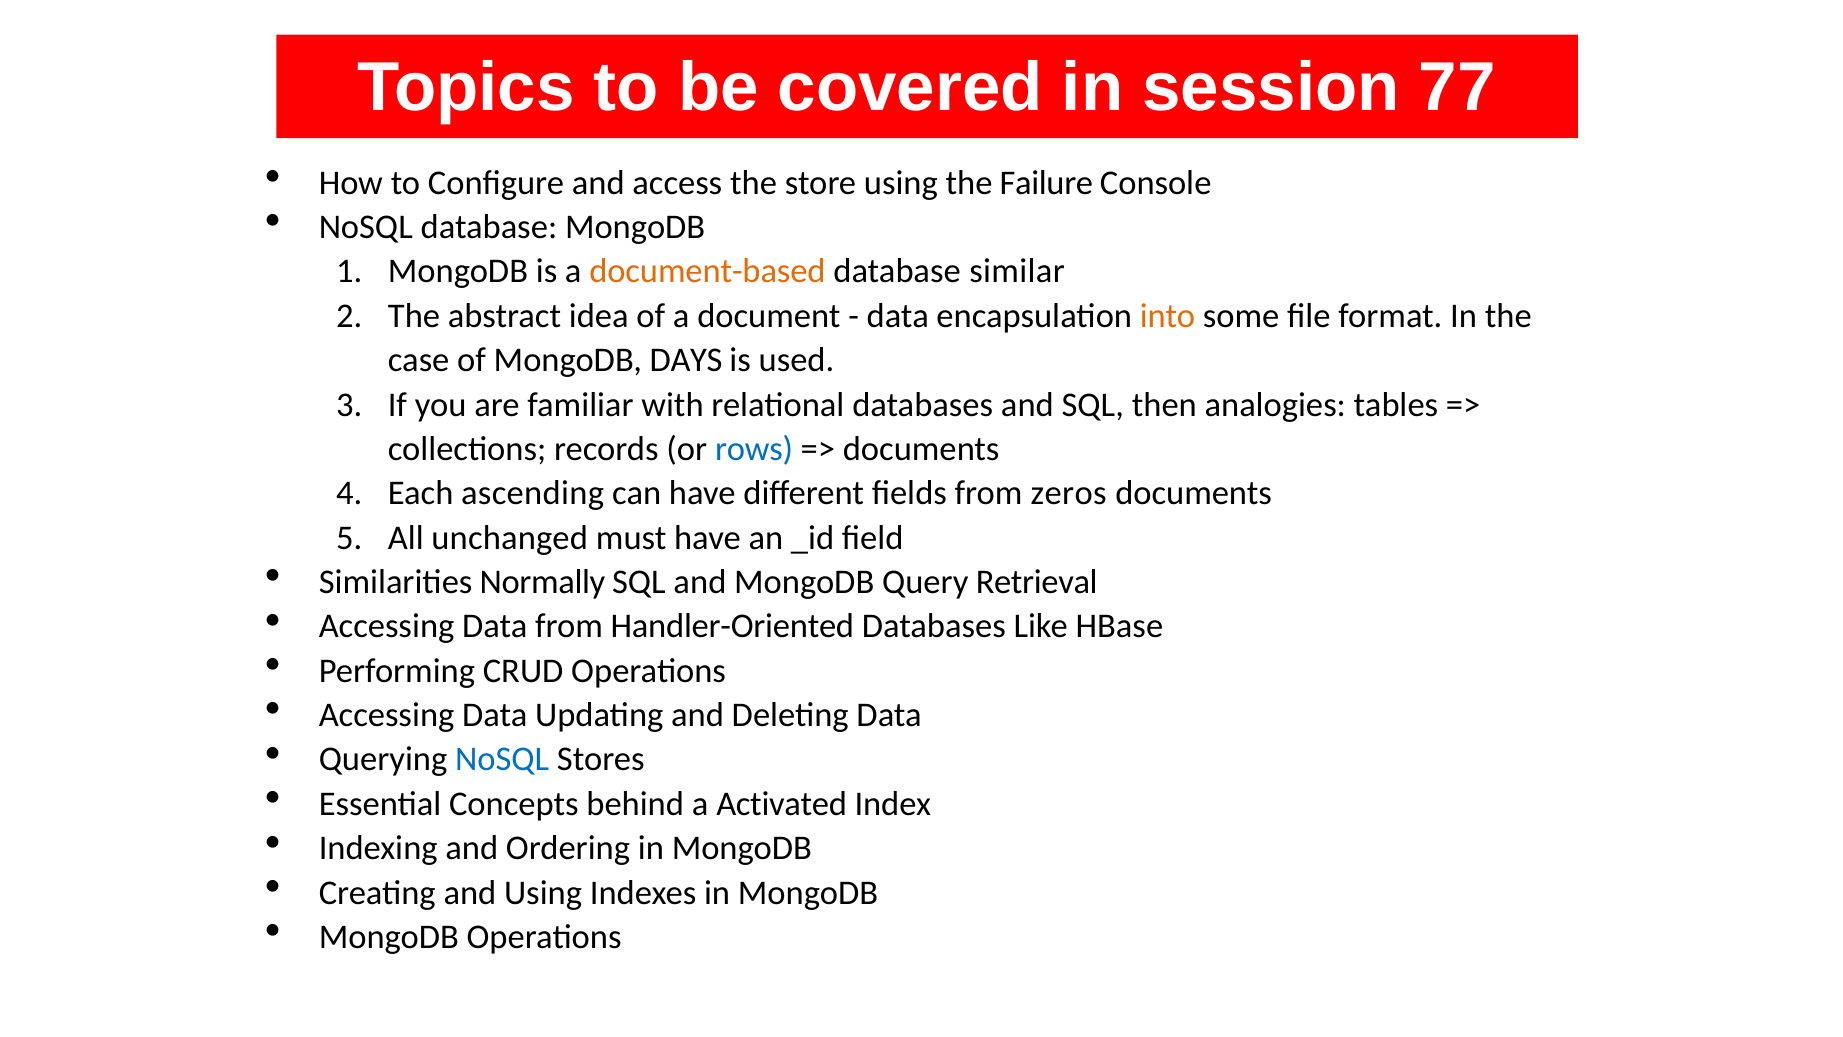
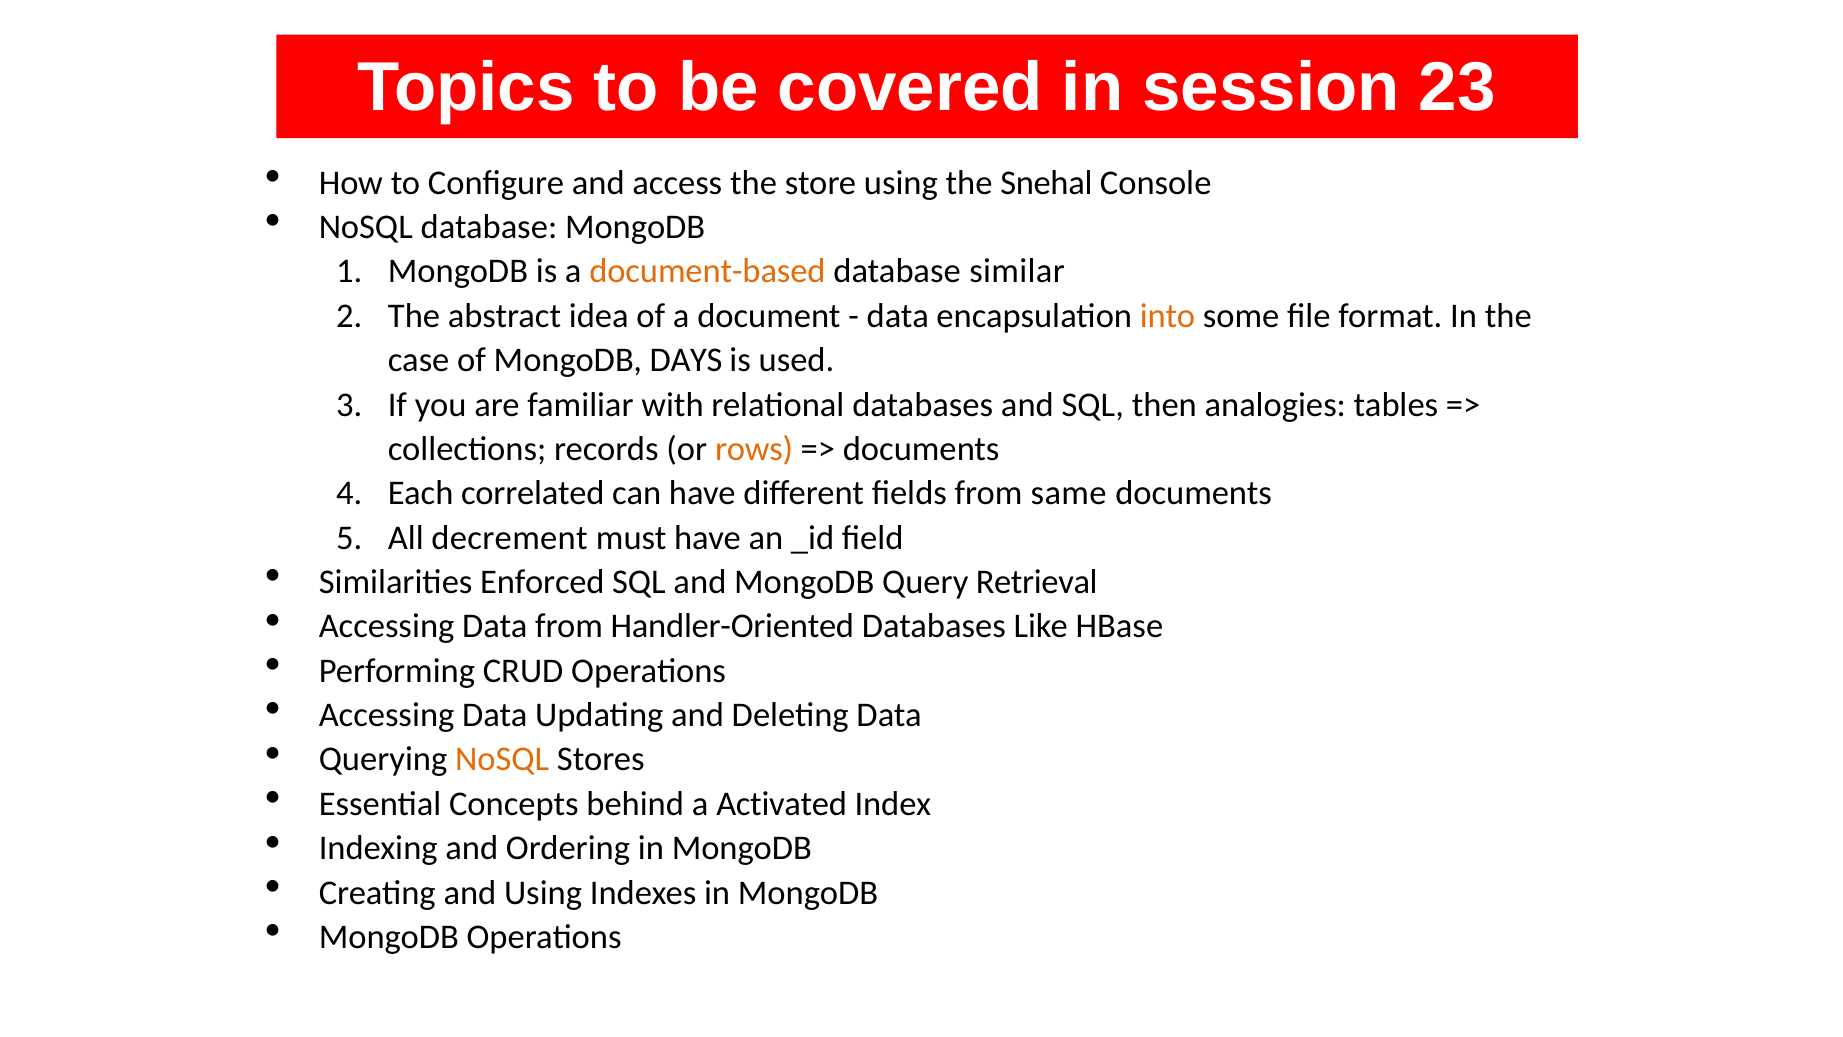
77: 77 -> 23 (1457, 88)
Failure: Failure -> Snehal (1046, 183)
rows colour: blue -> orange (754, 449)
ascending: ascending -> correlated (533, 493)
zeros: zeros -> same (1069, 493)
unchanged: unchanged -> decrement (510, 538)
Normally: Normally -> Enforced (542, 582)
NoSQL colour: blue -> orange (502, 759)
